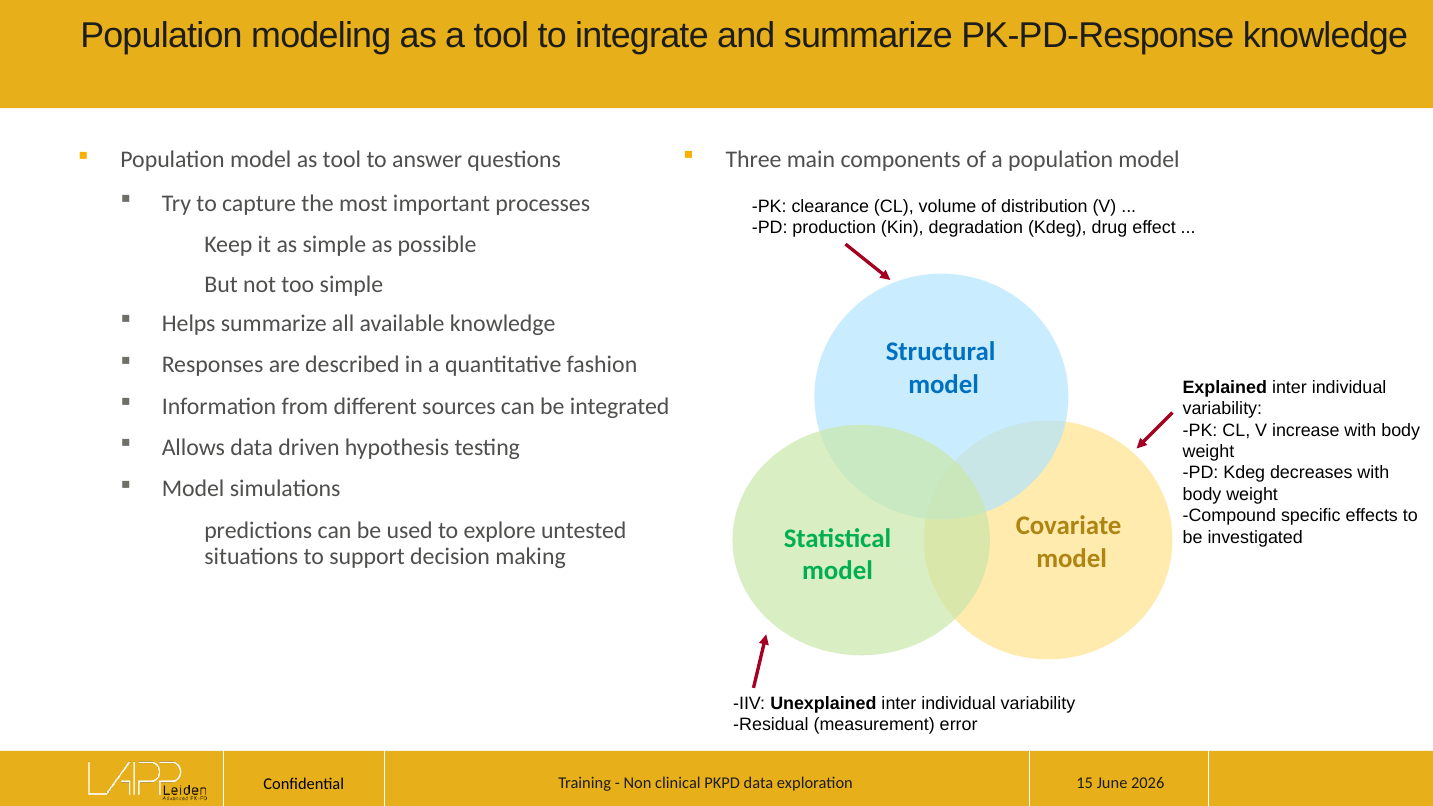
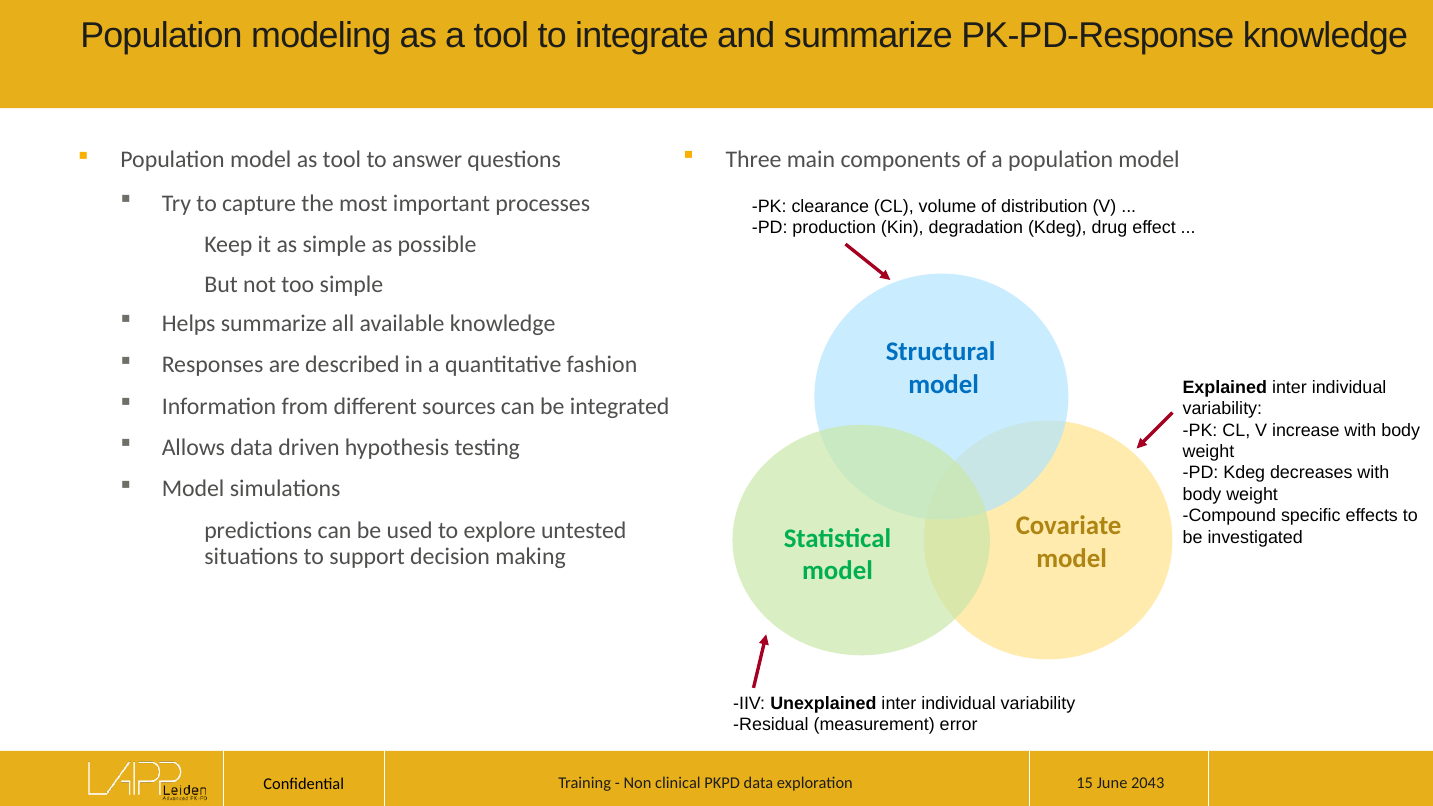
2026: 2026 -> 2043 (1148, 783)
